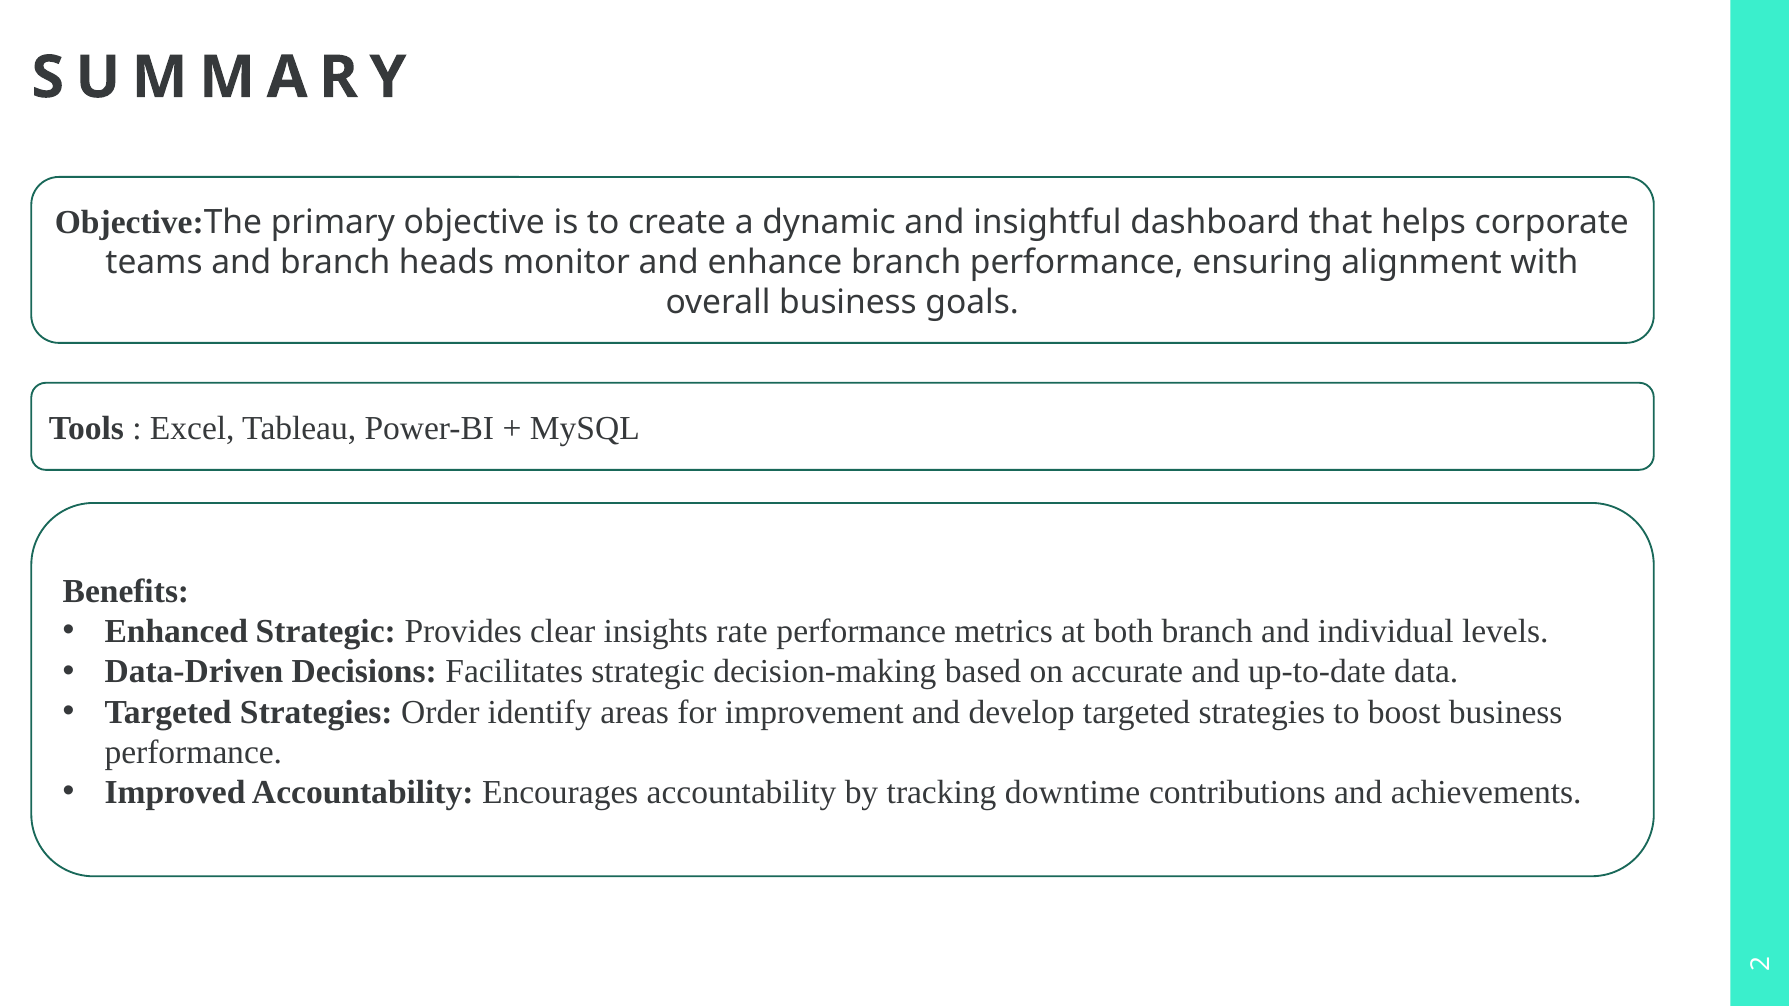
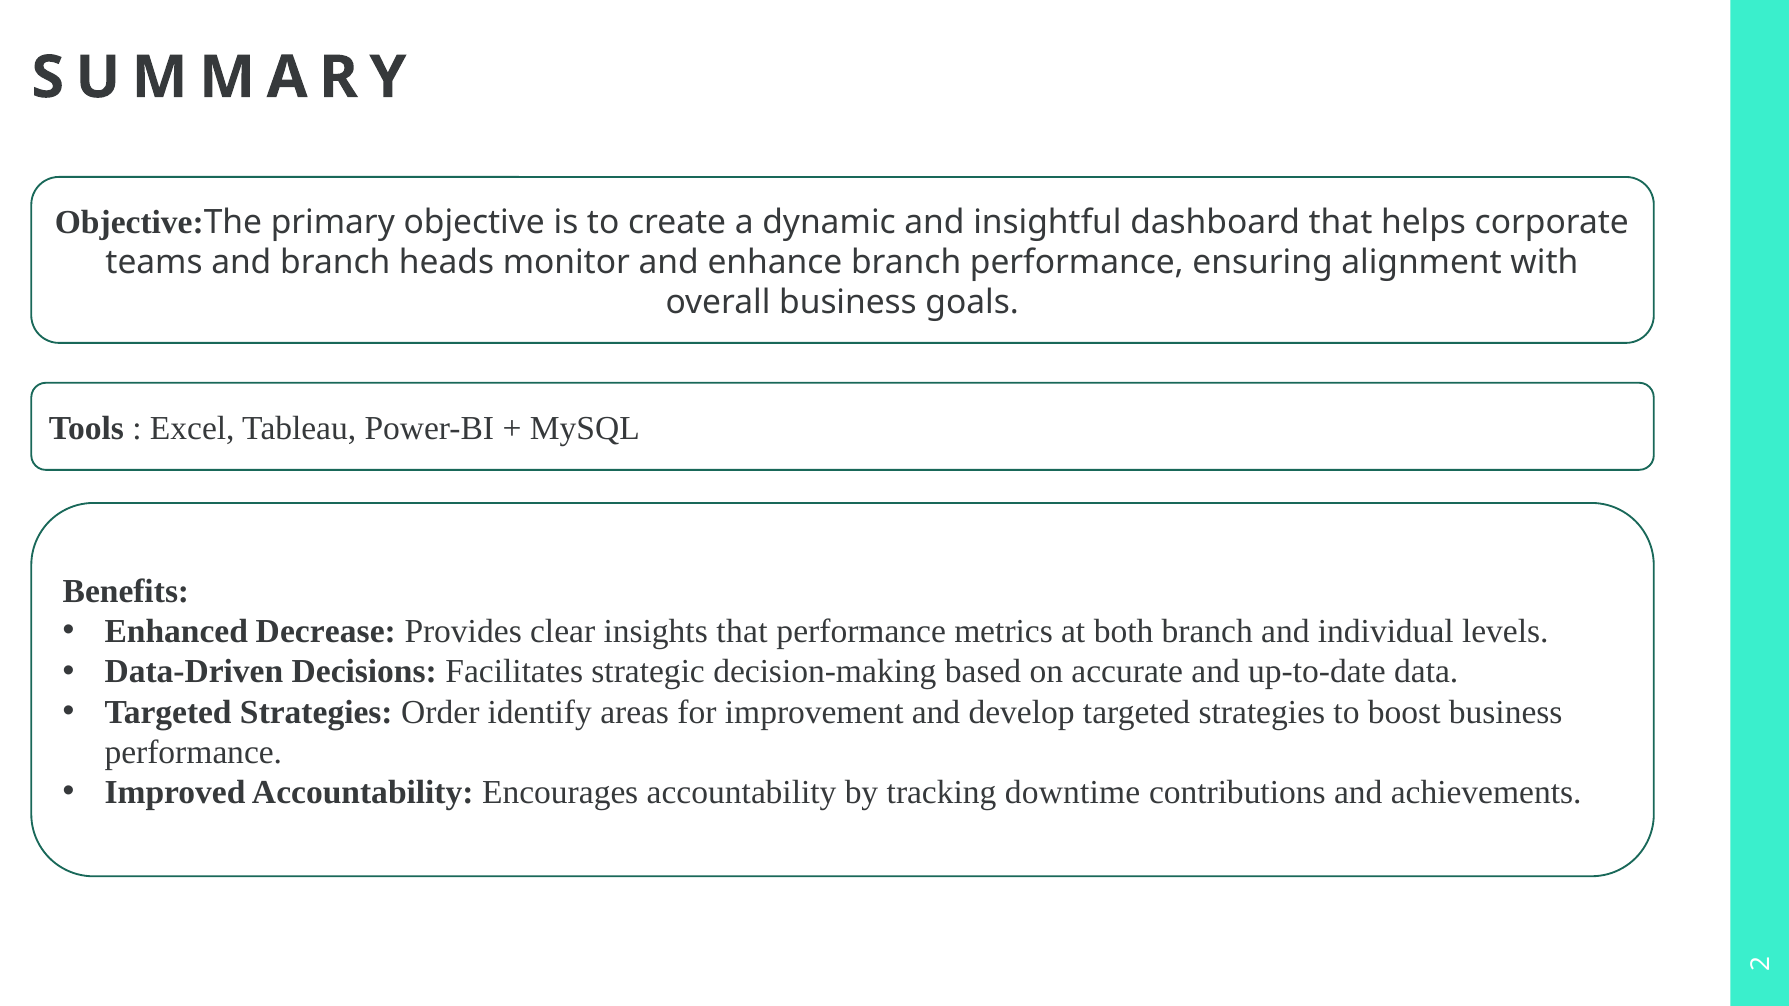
Enhanced Strategic: Strategic -> Decrease (326, 632)
insights rate: rate -> that (742, 632)
